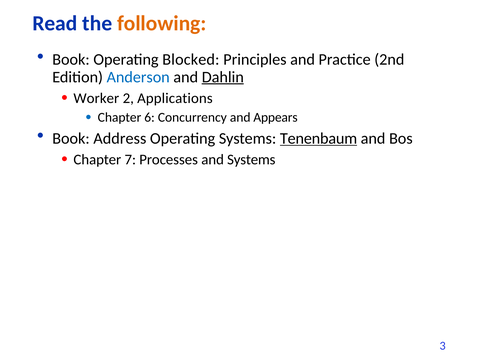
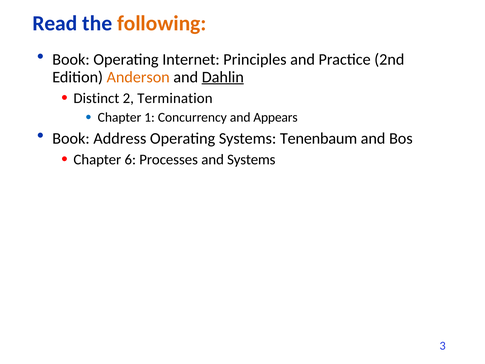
Blocked: Blocked -> Internet (191, 59)
Anderson colour: blue -> orange (138, 77)
Worker: Worker -> Distinct (96, 98)
Applications: Applications -> Termination (175, 98)
6: 6 -> 1 (150, 117)
Tenenbaum underline: present -> none (319, 138)
7: 7 -> 6 (130, 159)
